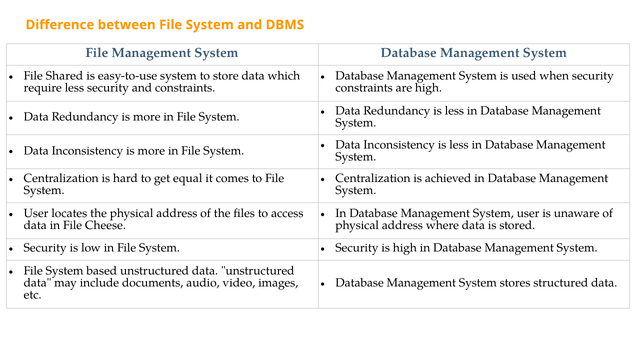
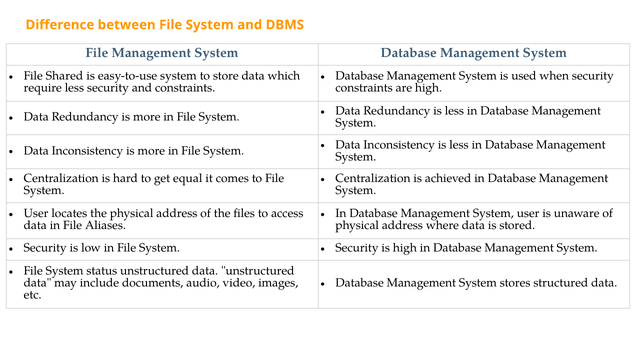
Cheese: Cheese -> Aliases (106, 225)
based: based -> status (102, 271)
